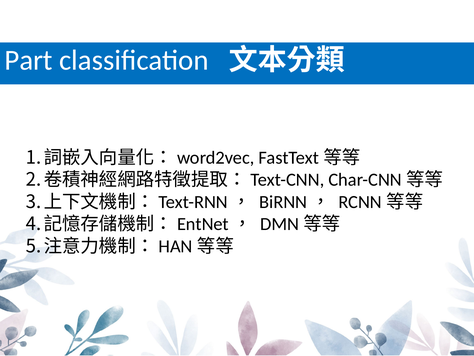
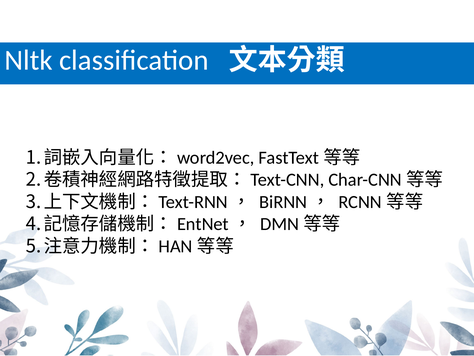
Part: Part -> Nltk (29, 60)
